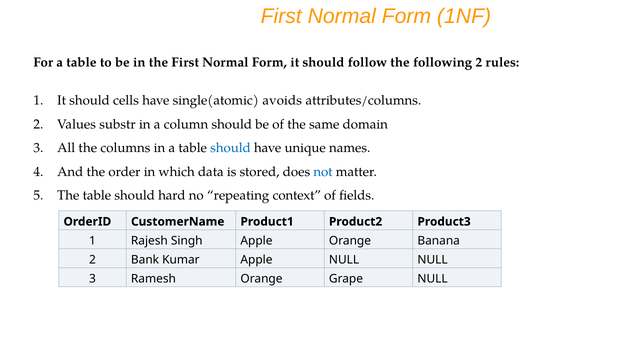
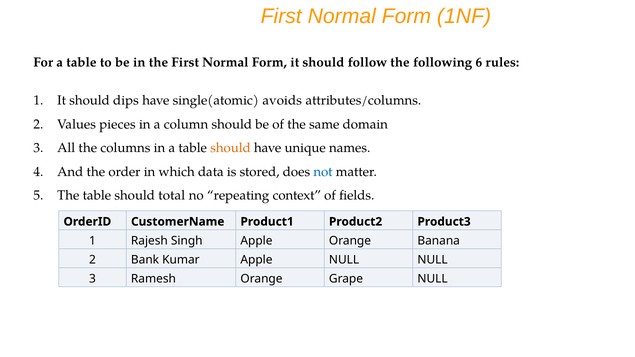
following 2: 2 -> 6 (479, 62)
cells: cells -> dips (126, 100)
substr: substr -> pieces (117, 124)
should colour: blue -> orange (230, 148)
hard: hard -> total (172, 196)
